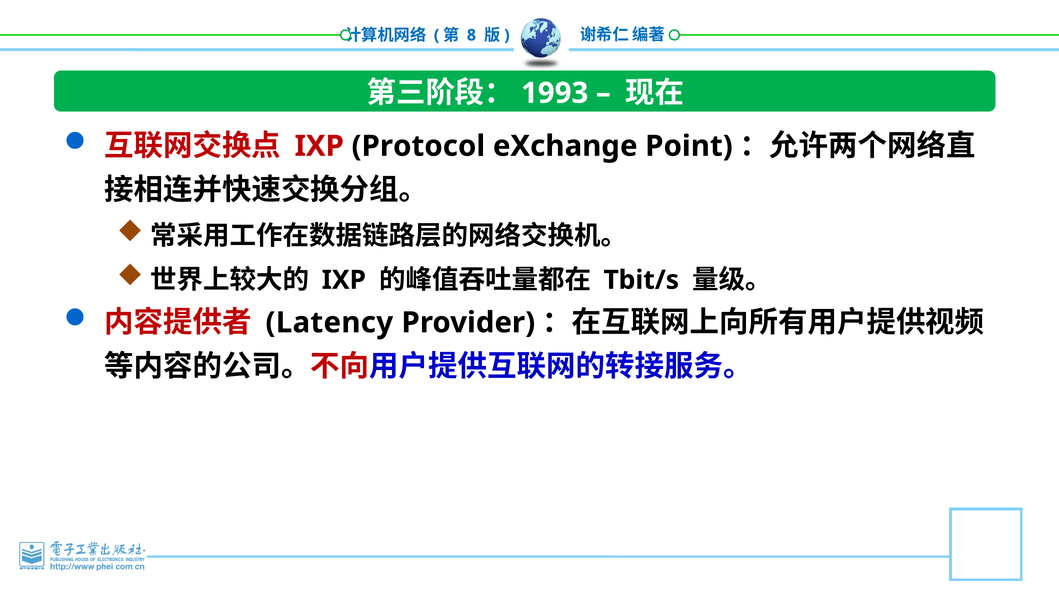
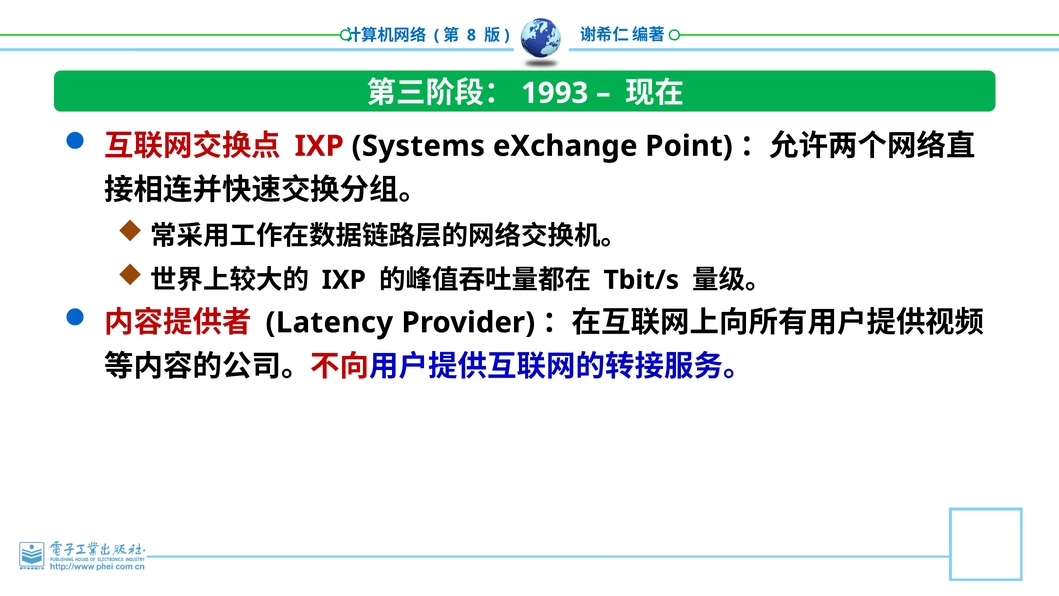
Protocol: Protocol -> Systems (418, 146)
